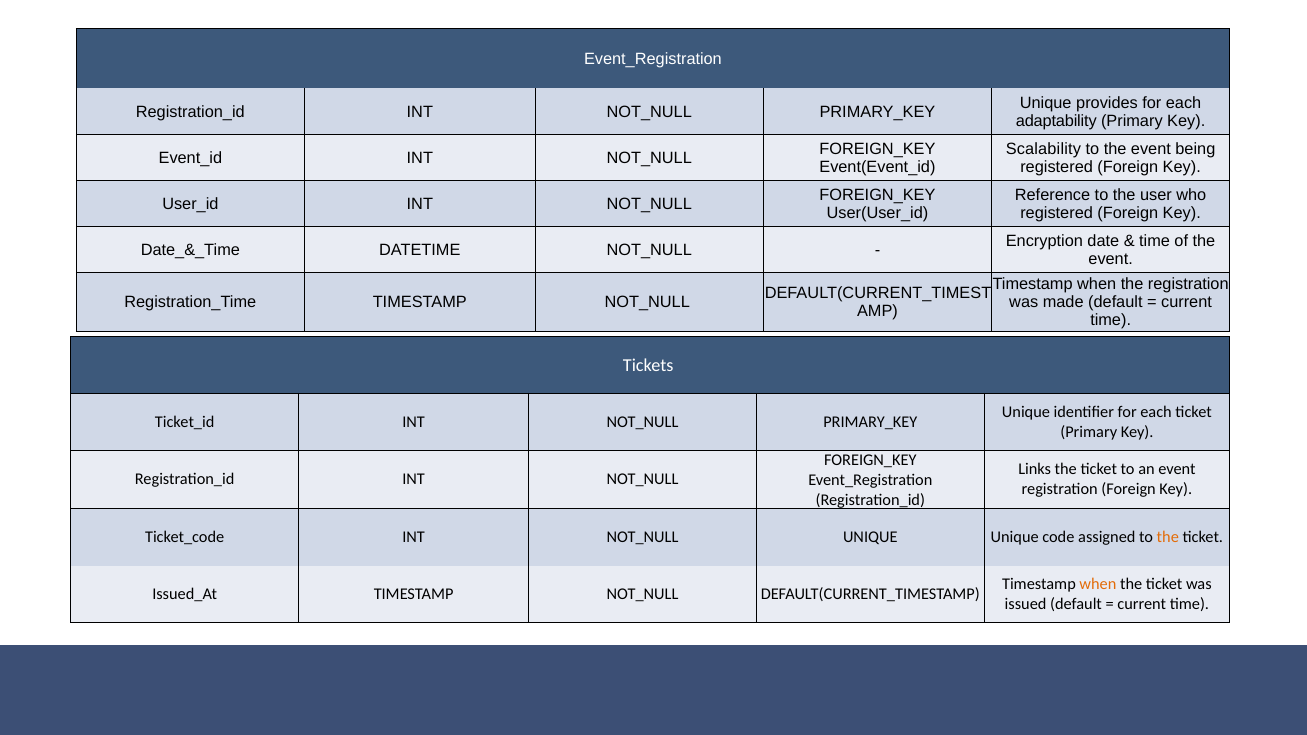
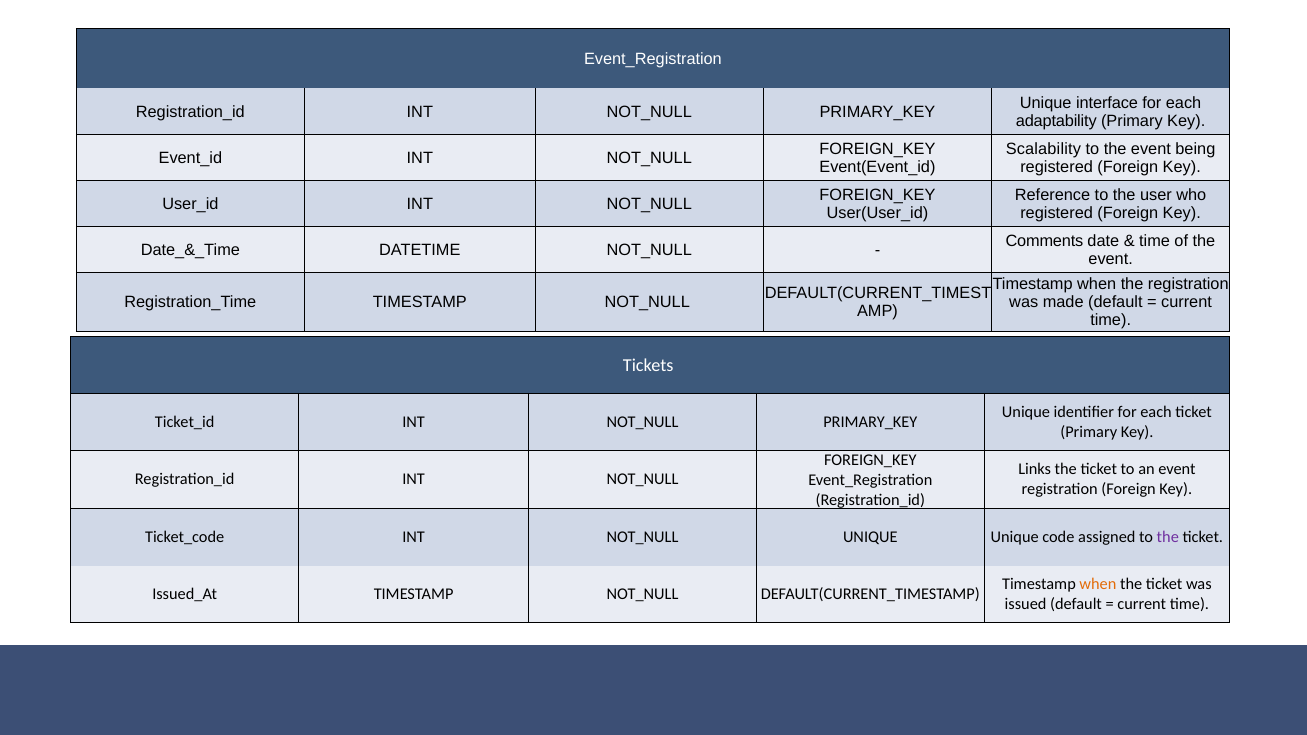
provides: provides -> interface (1107, 103)
Encryption: Encryption -> Comments (1044, 241)
the colour: orange -> purple (1168, 537)
